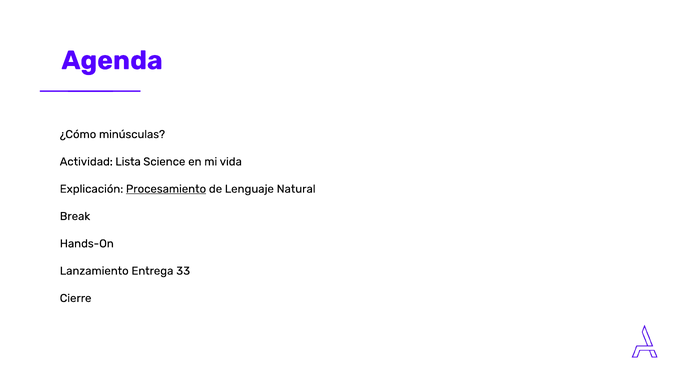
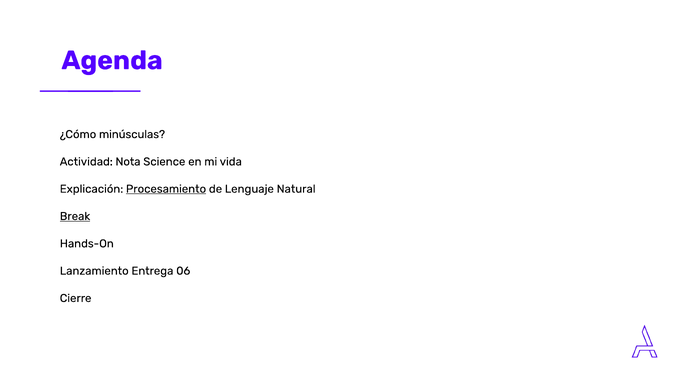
Lista: Lista -> Nota (128, 162)
Break underline: none -> present (75, 216)
33: 33 -> 06 (183, 271)
